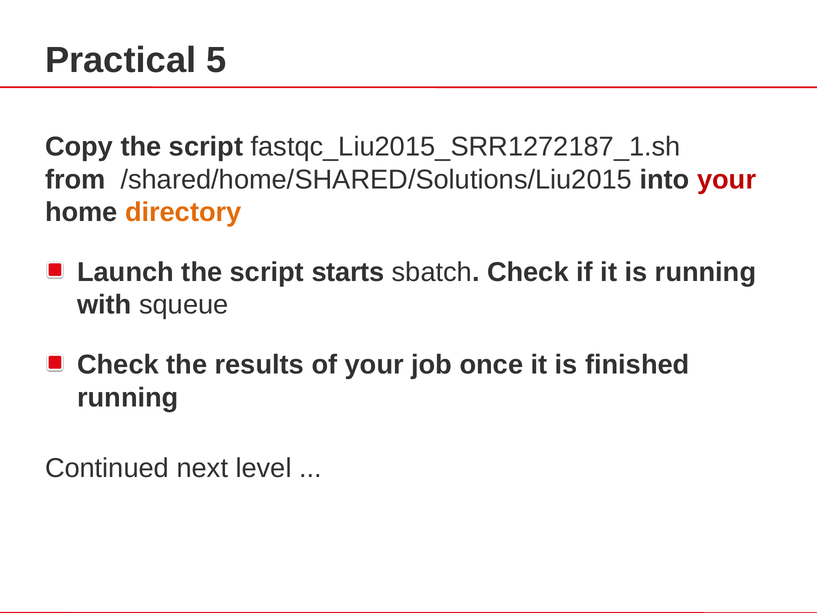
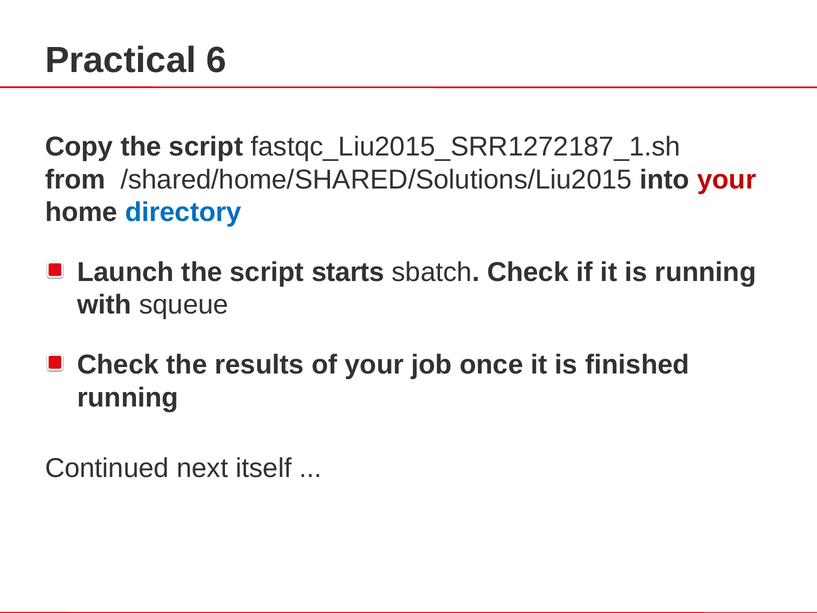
5: 5 -> 6 (217, 60)
directory colour: orange -> blue (183, 212)
level: level -> itself (264, 468)
